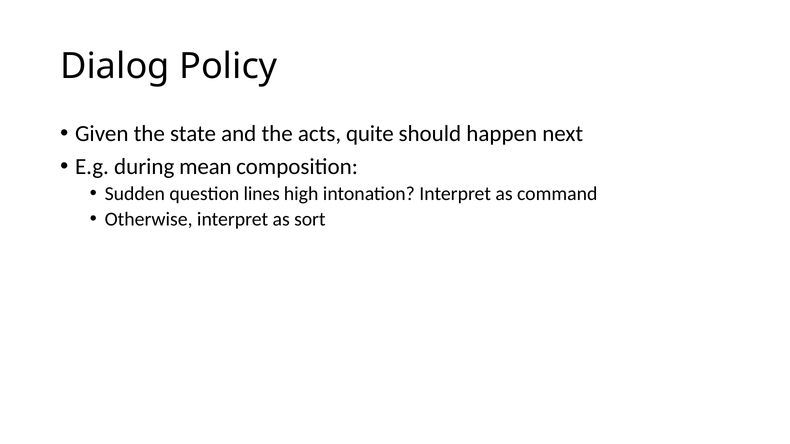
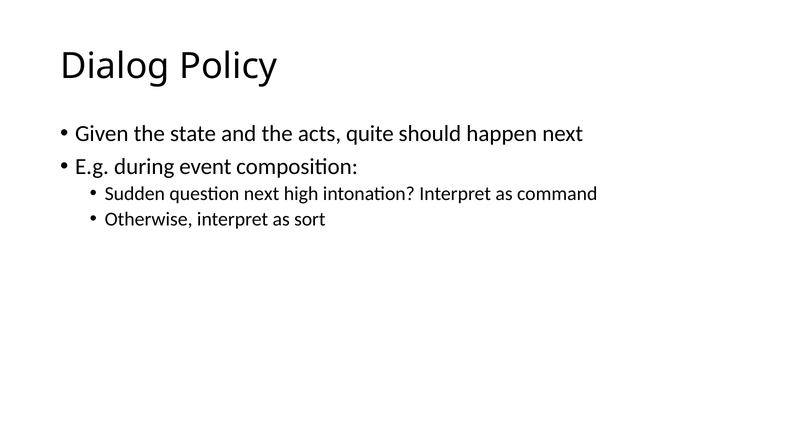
mean: mean -> event (205, 167)
question lines: lines -> next (262, 194)
